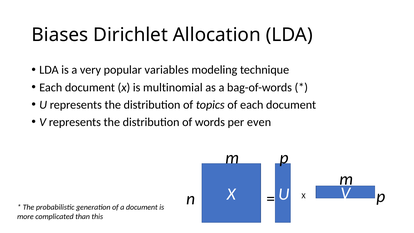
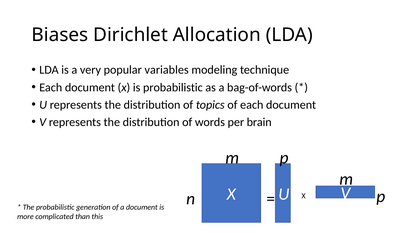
is multinomial: multinomial -> probabilistic (173, 87)
even: even -> brain (259, 122)
